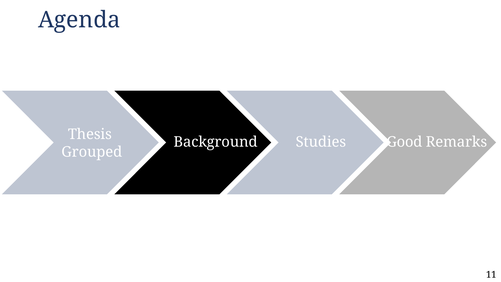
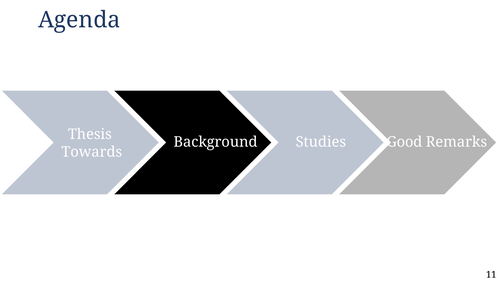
Grouped: Grouped -> Towards (92, 152)
